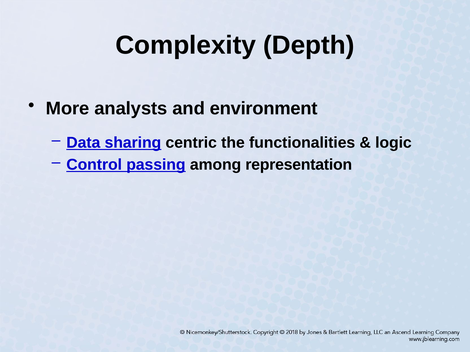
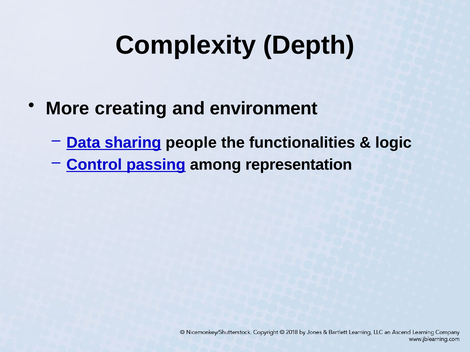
analysts: analysts -> creating (131, 109)
centric: centric -> people (191, 143)
